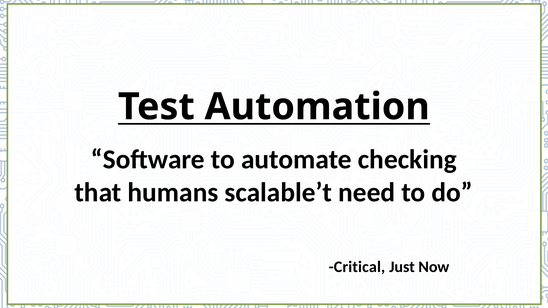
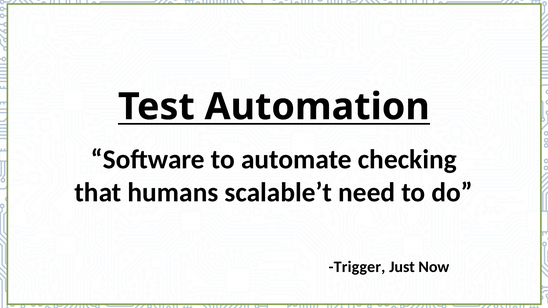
Critical: Critical -> Trigger (357, 267)
